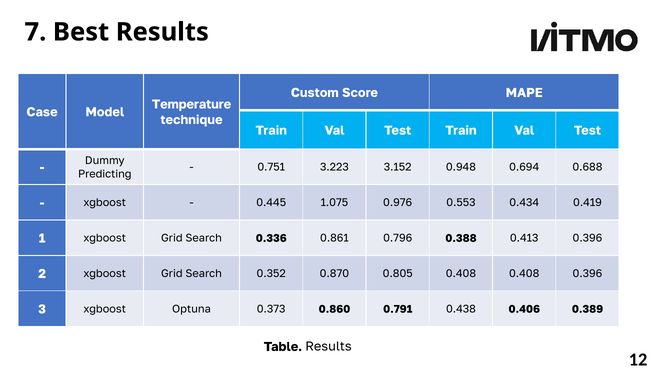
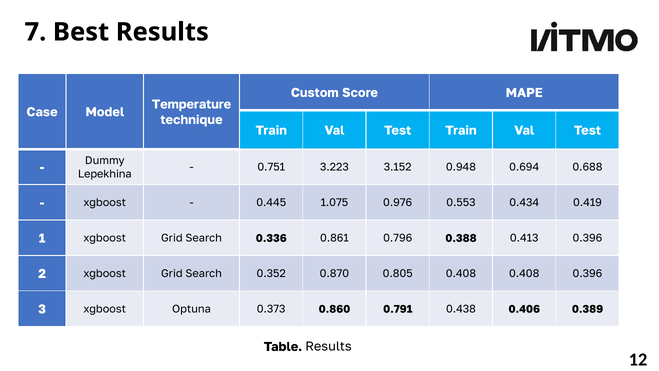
Predicting: Predicting -> Lepekhina (105, 174)
